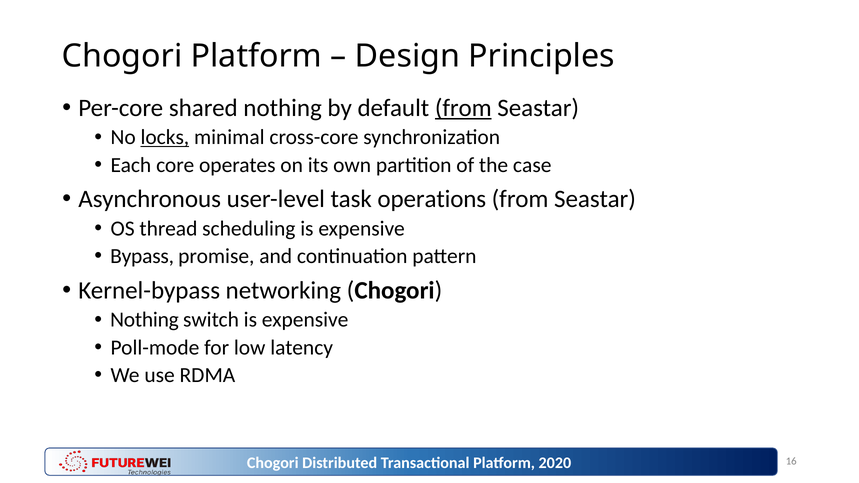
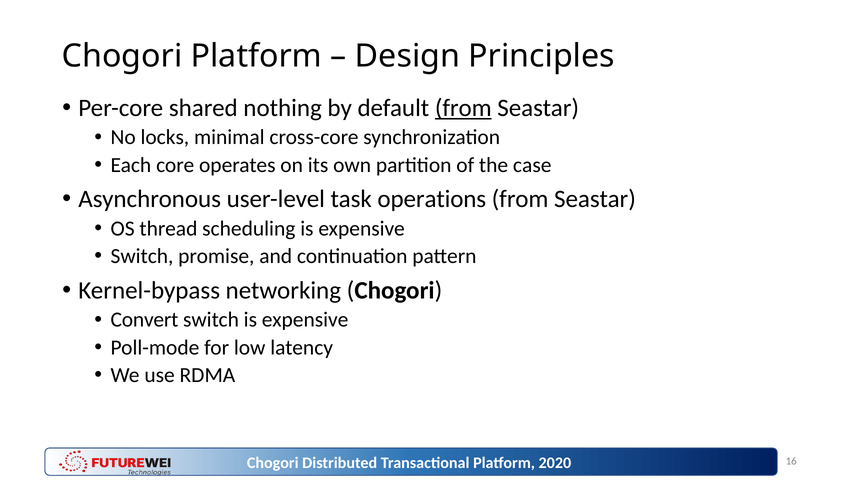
locks underline: present -> none (165, 137)
Bypass: Bypass -> Switch (142, 256)
Nothing: Nothing -> Convert (144, 320)
